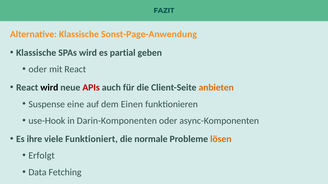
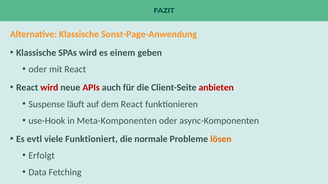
partial: partial -> einem (123, 53)
wird colour: black -> red (49, 88)
anbieten colour: orange -> red (216, 88)
eine: eine -> läuft (76, 104)
dem Einen: Einen -> React (132, 104)
Darin-Komponenten: Darin-Komponenten -> Meta-Komponenten (117, 121)
ihre: ihre -> evtl (34, 139)
